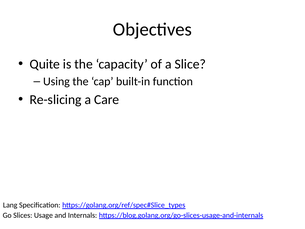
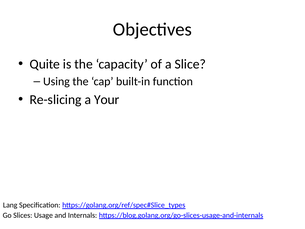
Care: Care -> Your (107, 100)
